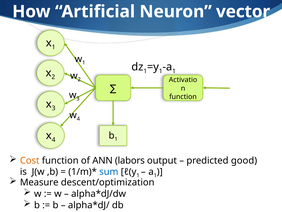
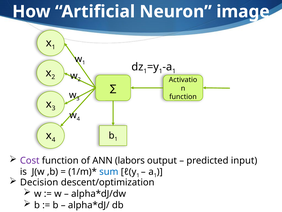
vector: vector -> image (243, 12)
Cost colour: orange -> purple (30, 160)
good: good -> input (244, 160)
Measure: Measure -> Decision (39, 182)
